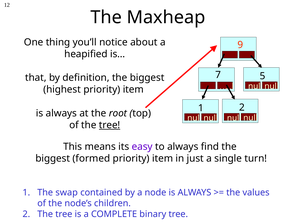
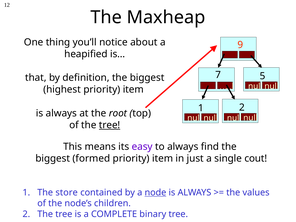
turn: turn -> cout (256, 159)
swap: swap -> store (67, 193)
node underline: none -> present (155, 193)
